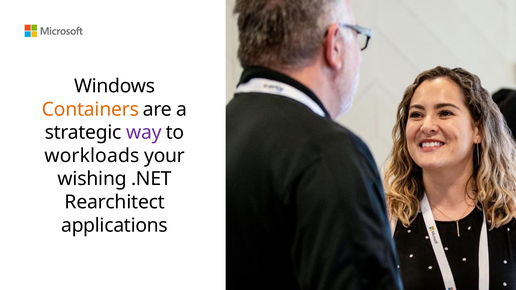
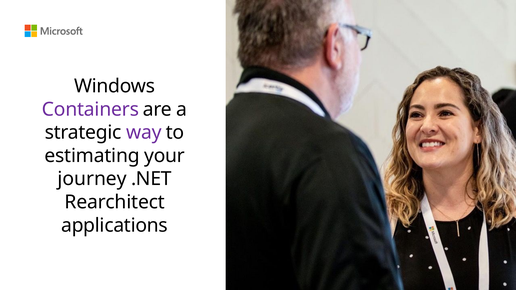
Containers colour: orange -> purple (90, 109)
workloads: workloads -> estimating (92, 156)
wishing: wishing -> journey (92, 179)
